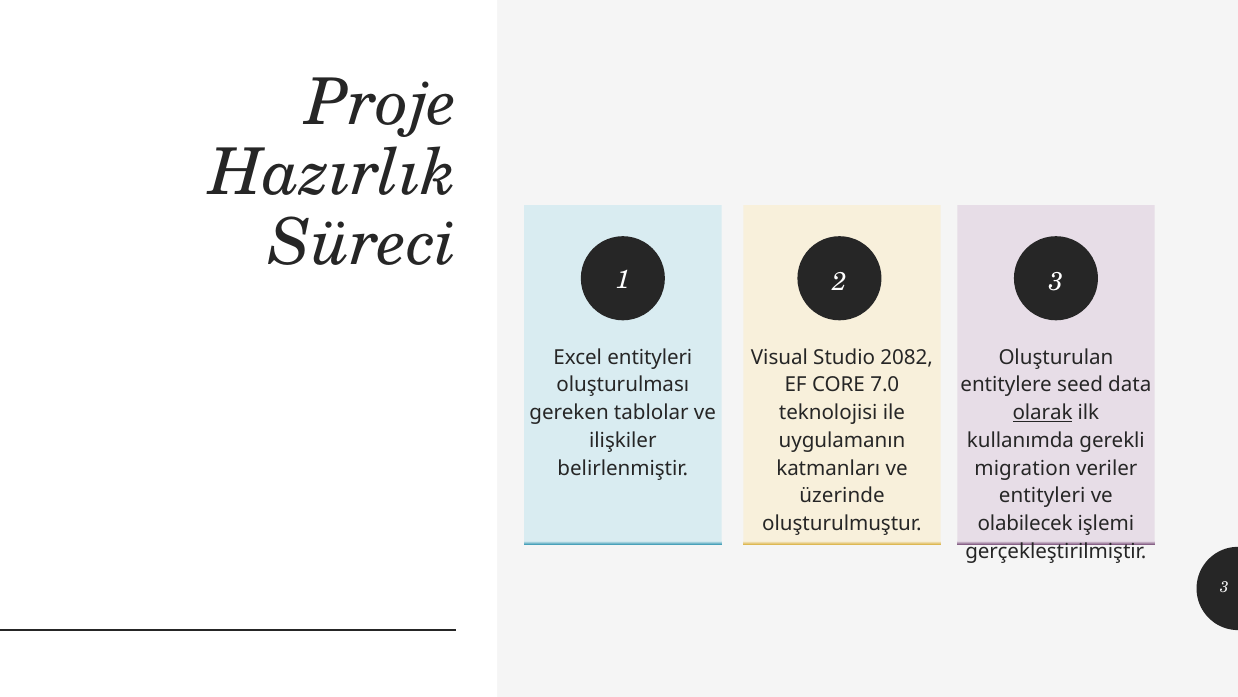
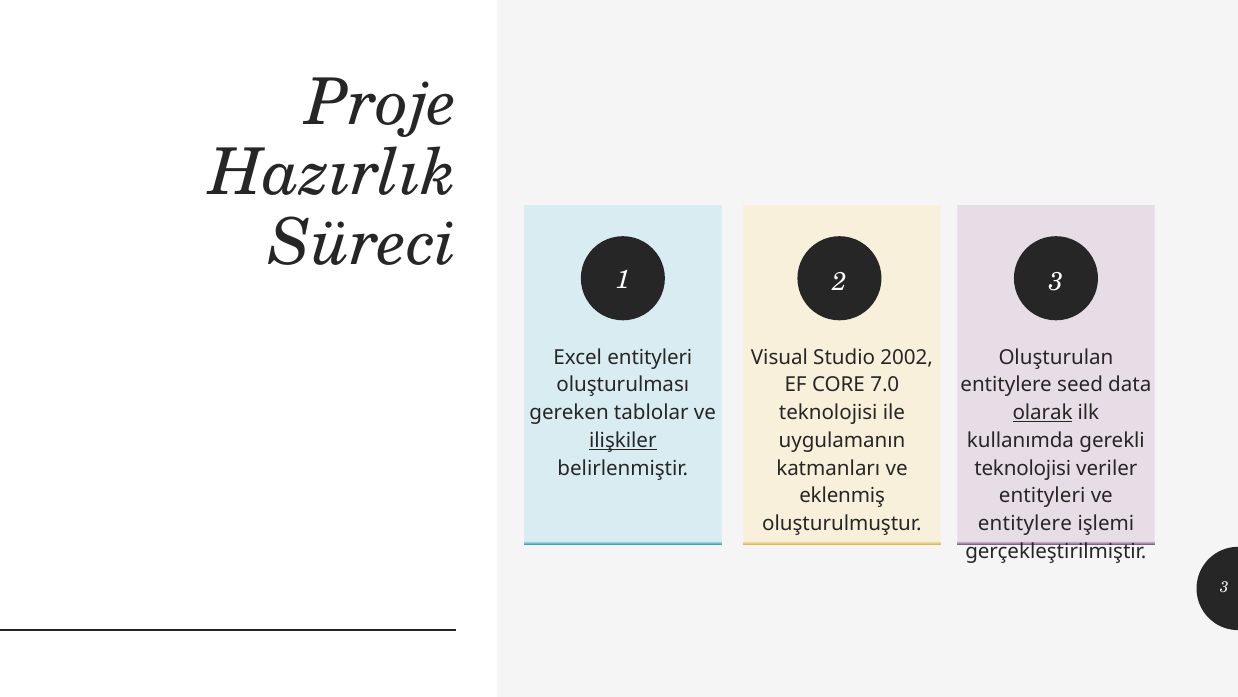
2082: 2082 -> 2002 (907, 357)
ilişkiler underline: none -> present (623, 440)
migration: migration -> teknolojisi (1023, 468)
üzerinde: üzerinde -> eklenmiş (842, 496)
olabilecek: olabilecek -> entitylere (1025, 523)
